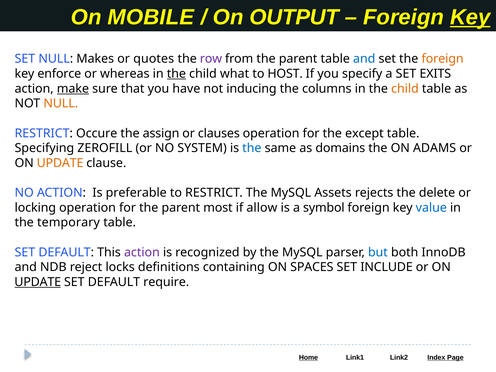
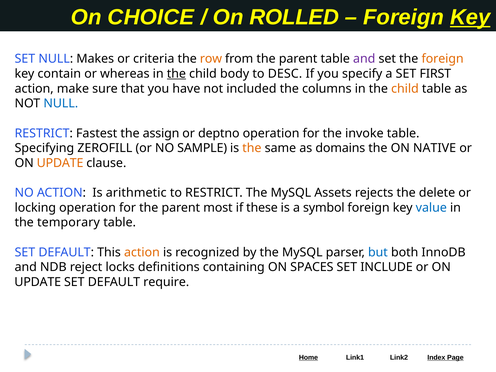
MOBILE: MOBILE -> CHOICE (151, 17)
OUTPUT: OUTPUT -> ROLLED (294, 17)
quotes: quotes -> criteria (154, 59)
row colour: purple -> orange (211, 59)
and colour: blue -> purple (364, 59)
enforce: enforce -> contain (59, 74)
what: what -> body (235, 74)
HOST: HOST -> DESC (285, 74)
EXITS: EXITS -> FIRST (435, 74)
make underline: present -> none (73, 89)
inducing: inducing -> included (251, 89)
NULL colour: orange -> blue (61, 104)
Occure: Occure -> Fastest (97, 133)
clauses: clauses -> deptno (219, 133)
except: except -> invoke (364, 133)
SYSTEM: SYSTEM -> SAMPLE (202, 148)
the colour: blue -> orange (252, 148)
ADAMS: ADAMS -> NATIVE (435, 148)
preferable: preferable -> arithmetic (136, 193)
allow: allow -> these (262, 208)
action colour: purple -> orange (142, 252)
UPDATE underline: present -> none (38, 282)
